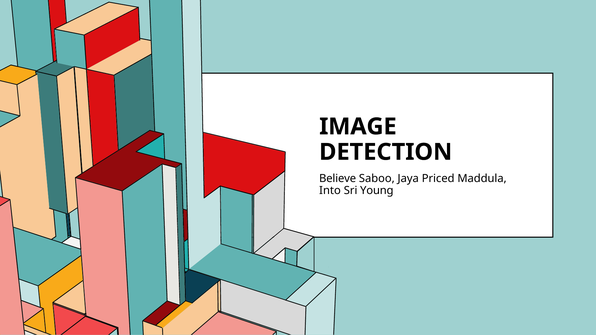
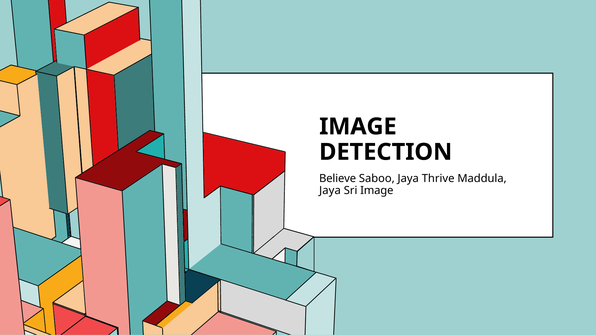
Priced: Priced -> Thrive (438, 179)
Into: Into -> Jaya (330, 191)
Sri Young: Young -> Image (377, 191)
